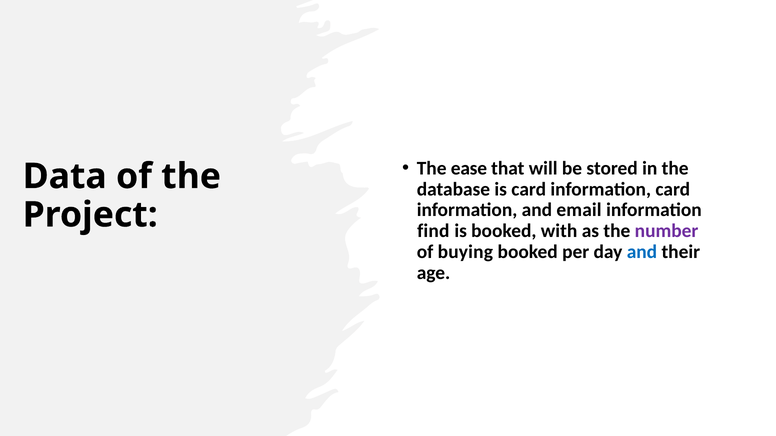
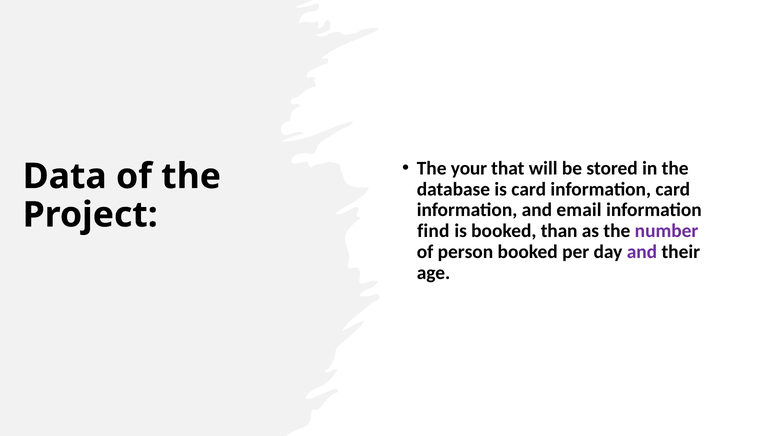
ease: ease -> your (469, 168)
with: with -> than (559, 231)
buying: buying -> person (465, 252)
and colour: blue -> purple (642, 252)
